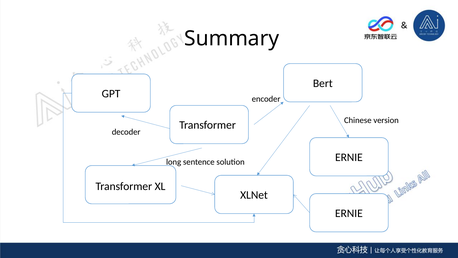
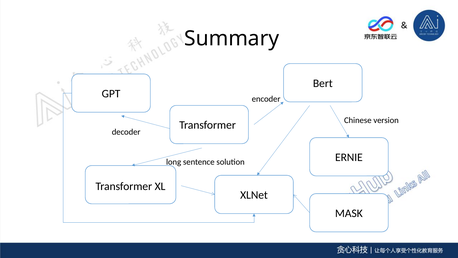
ERNIE: ERNIE -> MASK (349, 213)
